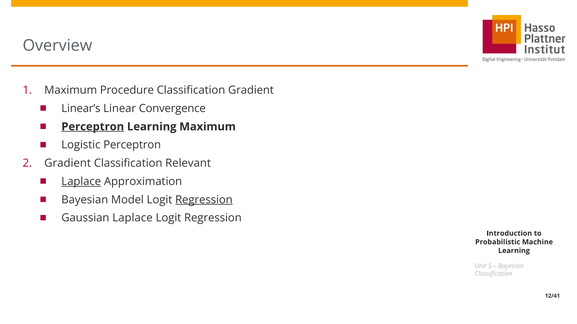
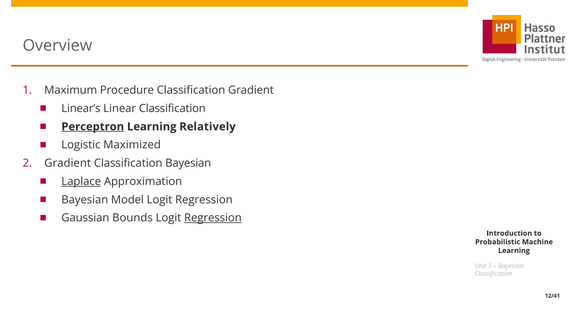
Linear Convergence: Convergence -> Classification (172, 109)
Learning Maximum: Maximum -> Relatively (208, 127)
Logistic Perceptron: Perceptron -> Maximized (132, 145)
Classification Relevant: Relevant -> Bayesian (188, 163)
Regression underline: present -> none (204, 200)
Gaussian Laplace: Laplace -> Bounds (133, 218)
Regression underline: none -> present (213, 218)
